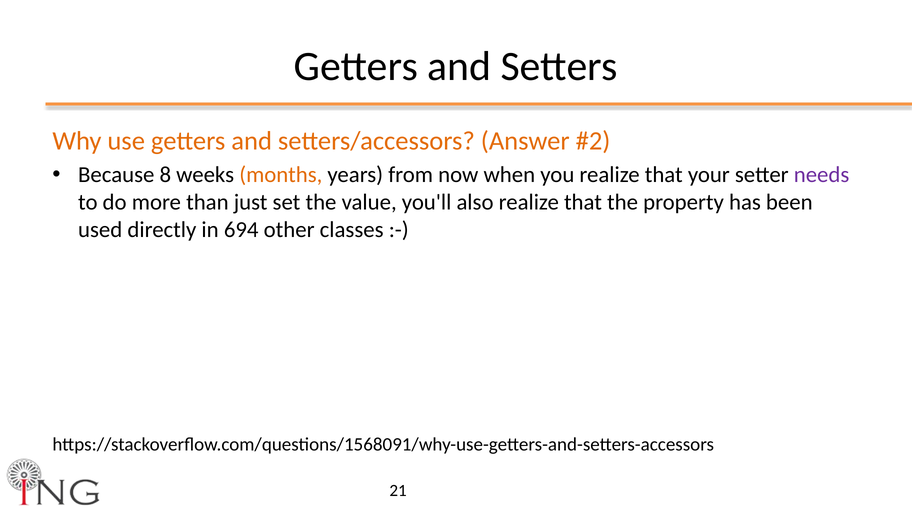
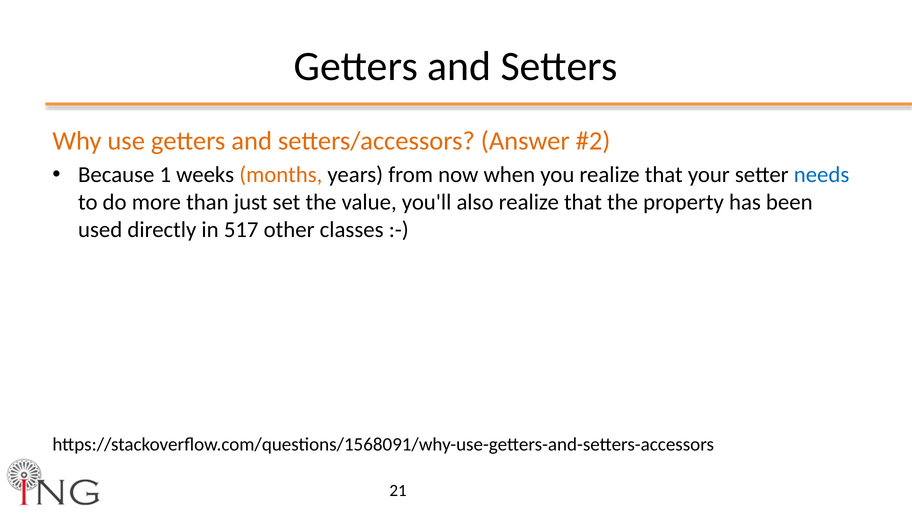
8: 8 -> 1 (165, 175)
needs colour: purple -> blue (822, 175)
694: 694 -> 517 (241, 230)
